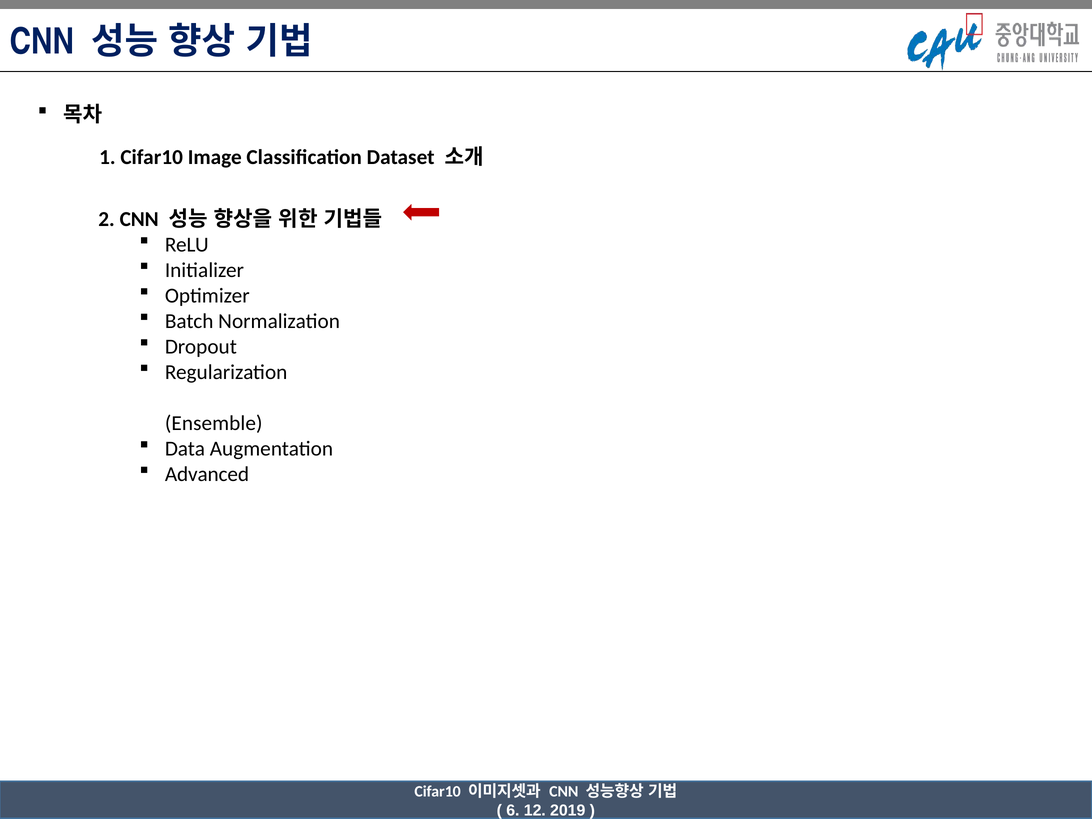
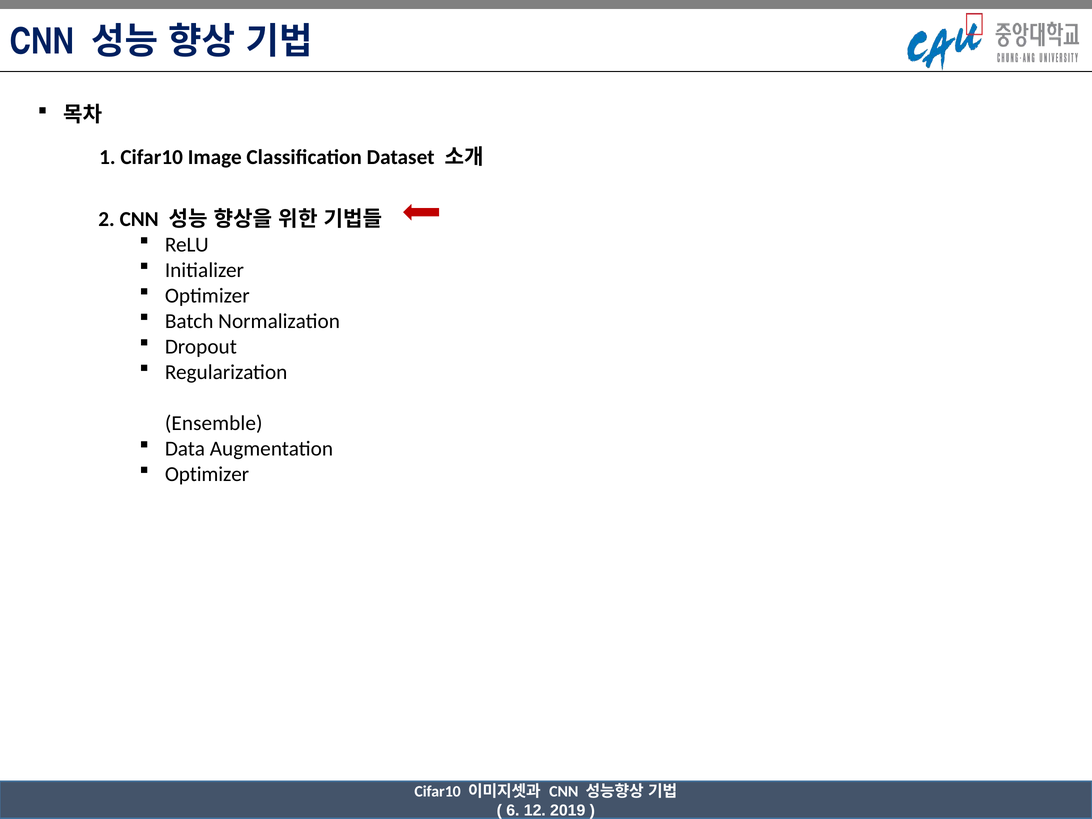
Advanced: Advanced -> Optimizer (207, 474)
